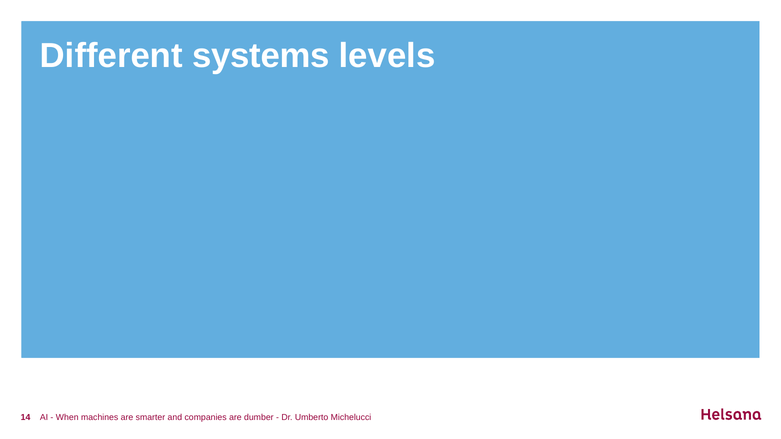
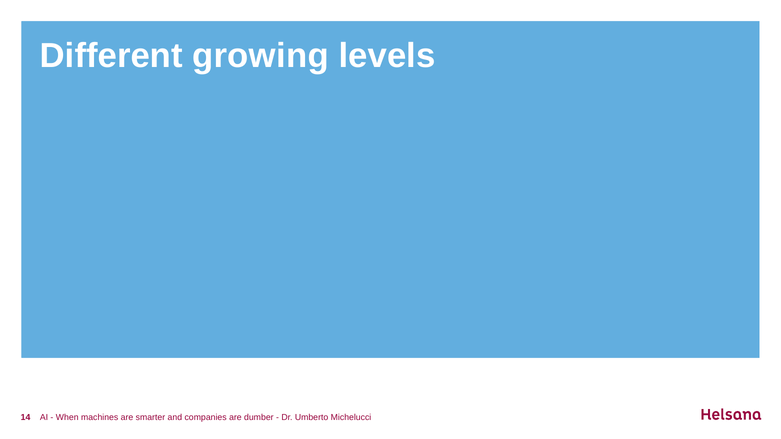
systems: systems -> growing (261, 56)
